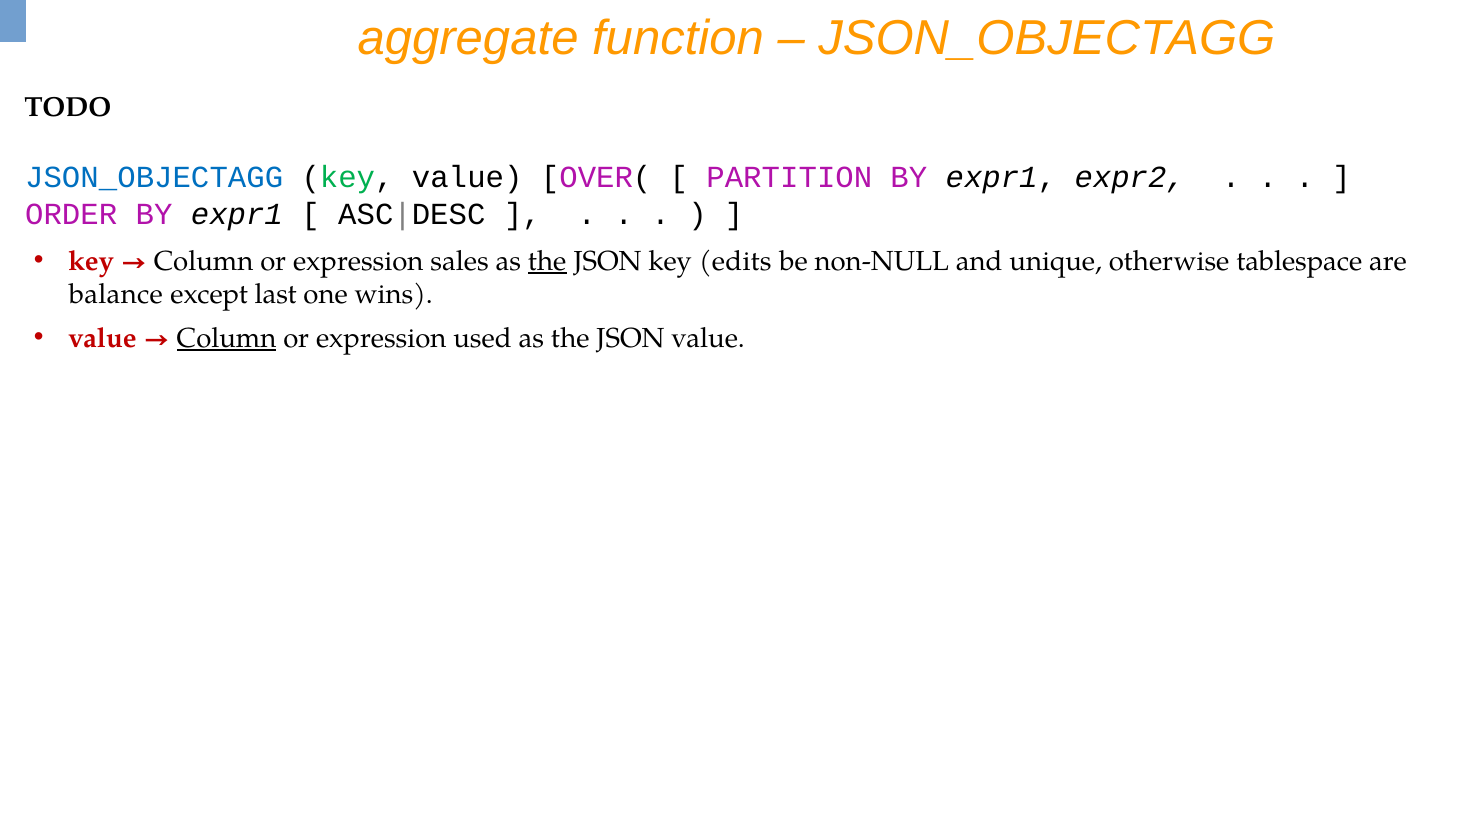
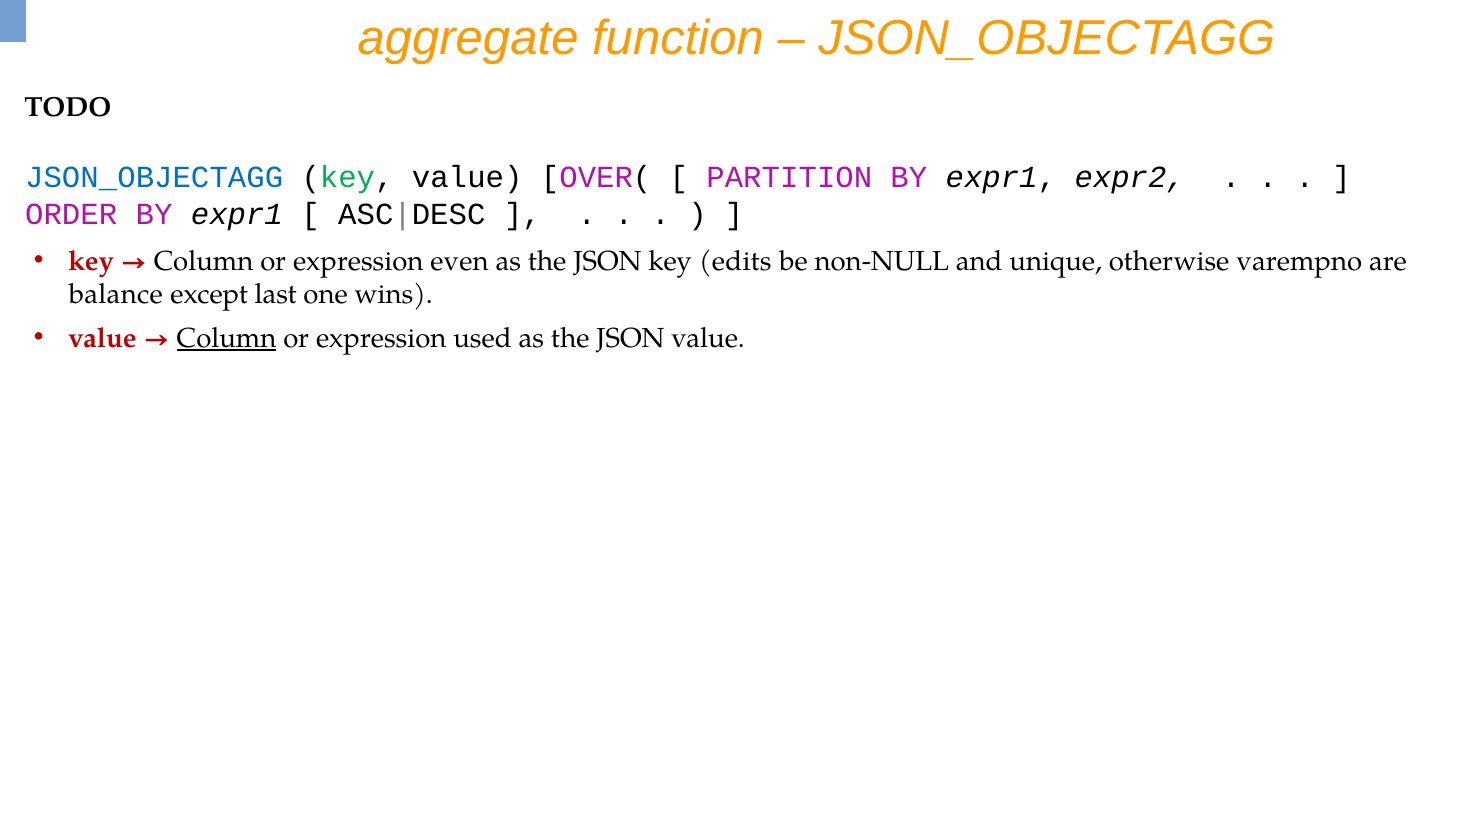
sales: sales -> even (460, 261)
the underline: present -> none (547, 261)
tablespace: tablespace -> varempno (1299, 261)
